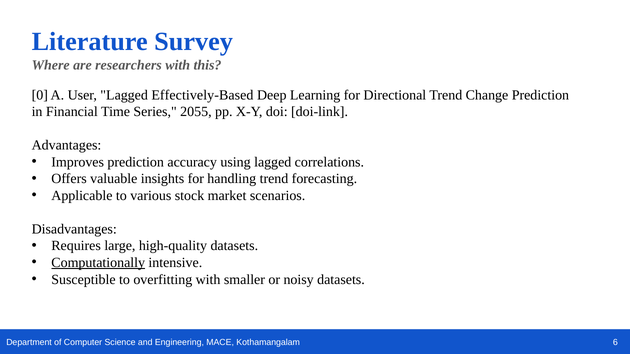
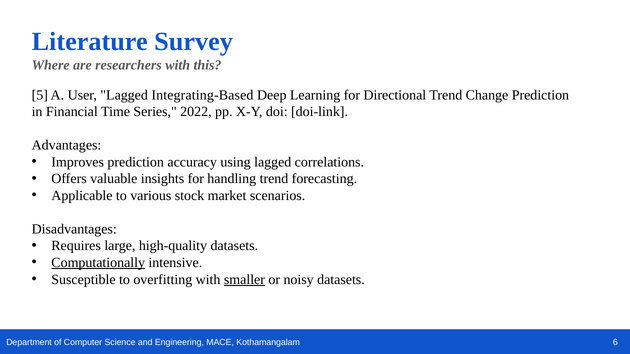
0: 0 -> 5 (40, 95)
Effectively-Based: Effectively-Based -> Integrating-Based (202, 95)
2055: 2055 -> 2022 (196, 112)
smaller underline: none -> present (244, 280)
